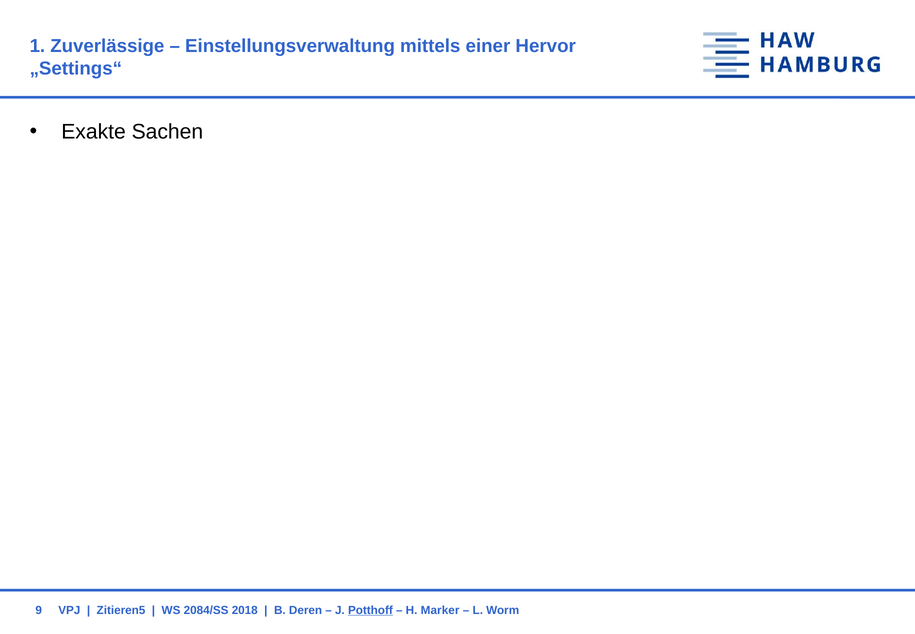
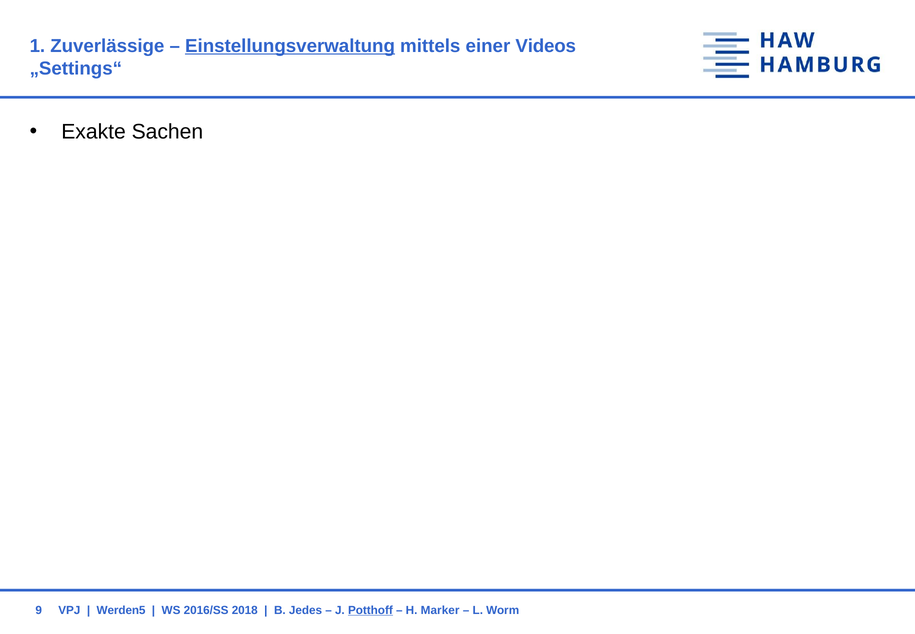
Einstellungsverwaltung underline: none -> present (290, 46)
Hervor: Hervor -> Videos (546, 46)
Zitieren5: Zitieren5 -> Werden5 (121, 610)
2084/SS: 2084/SS -> 2016/SS (206, 610)
Deren: Deren -> Jedes (306, 610)
